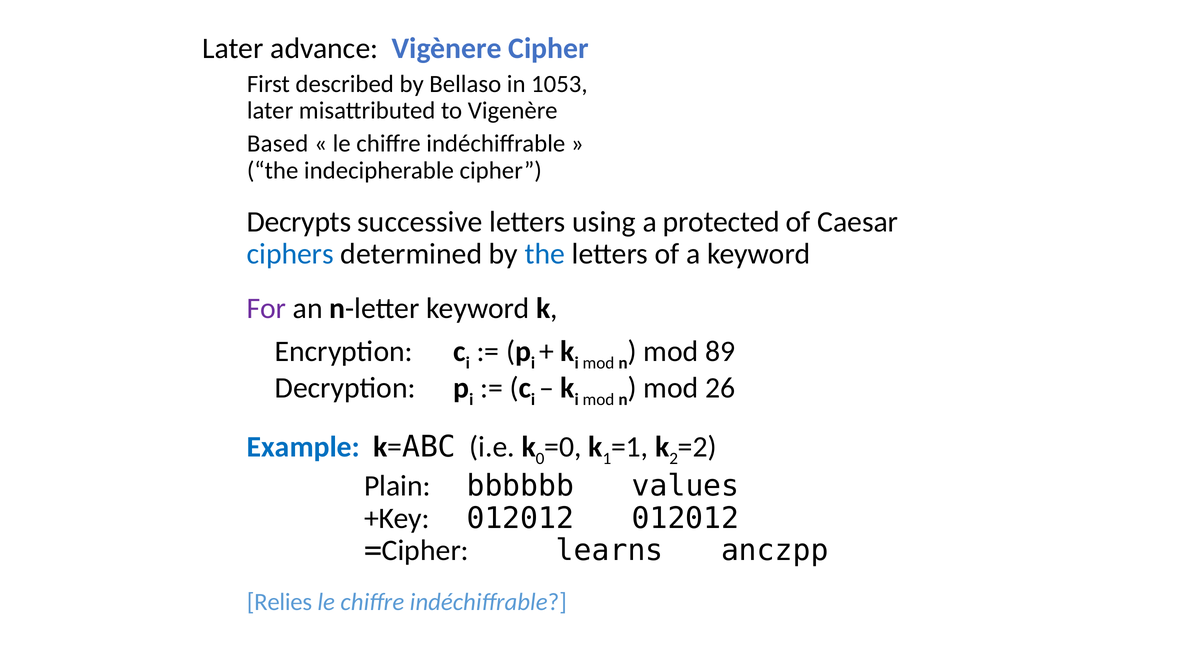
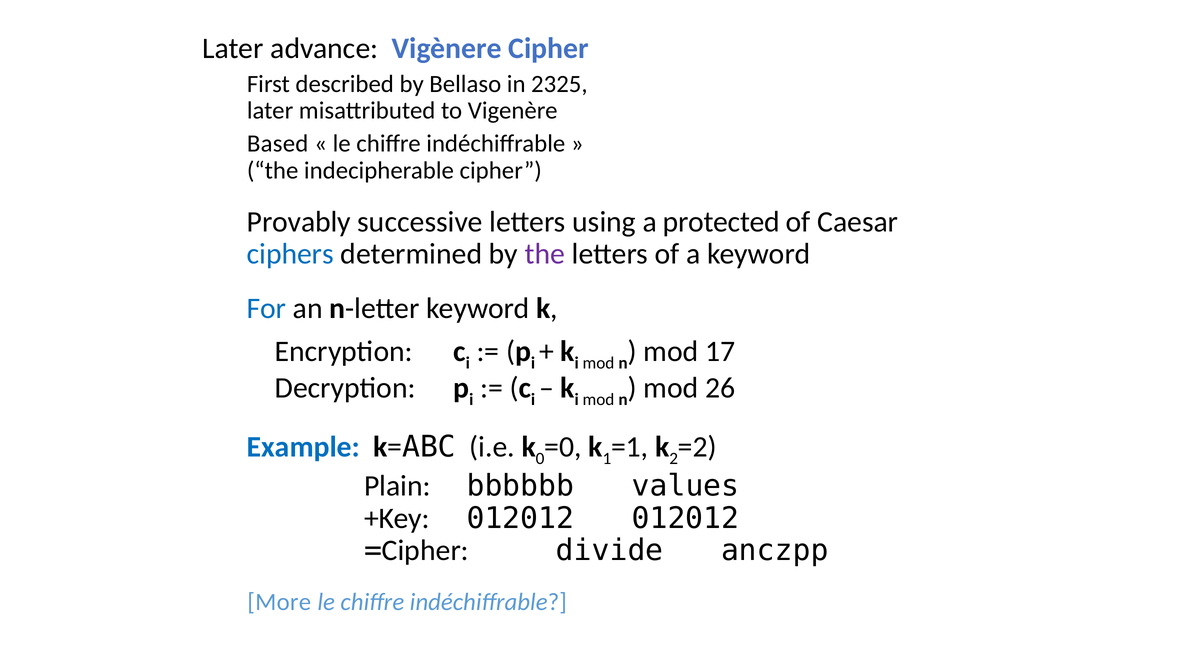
1053: 1053 -> 2325 (559, 84)
Decrypts: Decrypts -> Provably (299, 222)
the colour: blue -> purple (545, 254)
For colour: purple -> blue (267, 309)
89: 89 -> 17 (720, 352)
learns: learns -> divide (610, 551)
Relies: Relies -> More (279, 602)
